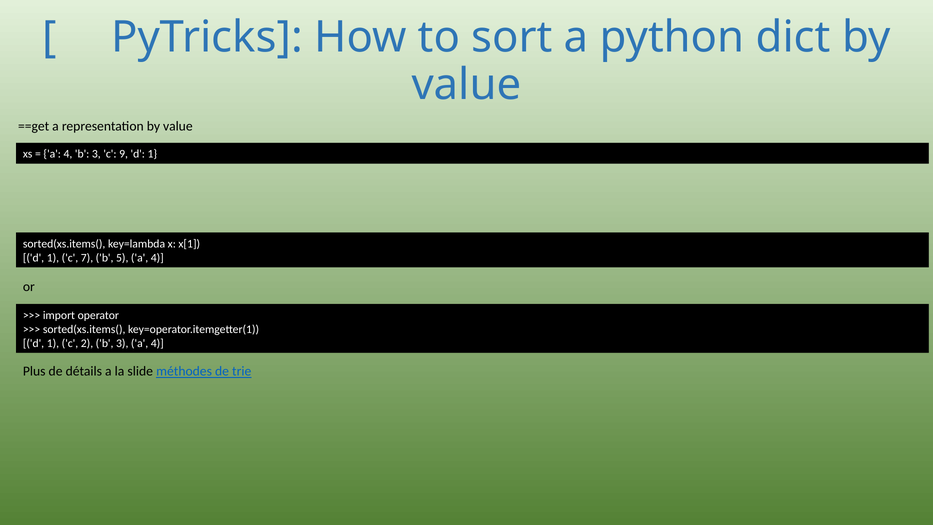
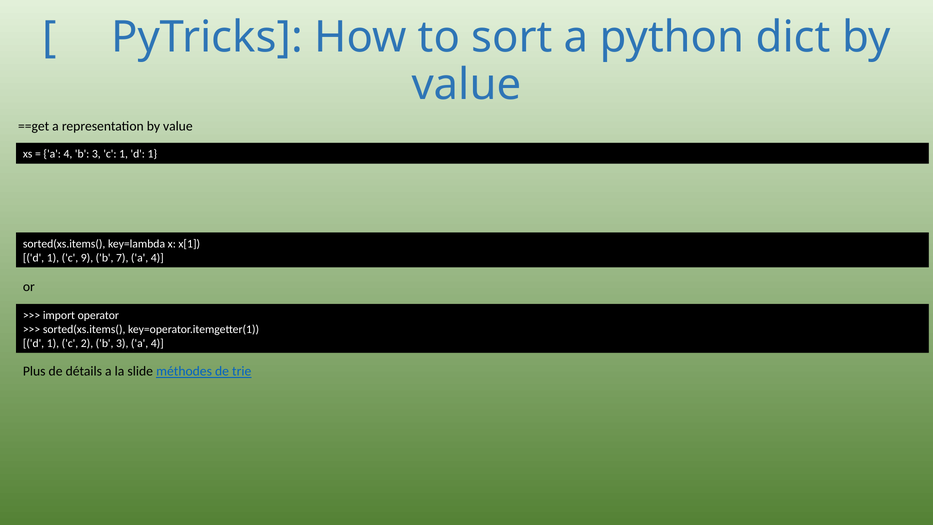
c 9: 9 -> 1 (124, 154)
7: 7 -> 9 (87, 258)
5: 5 -> 7 (122, 258)
